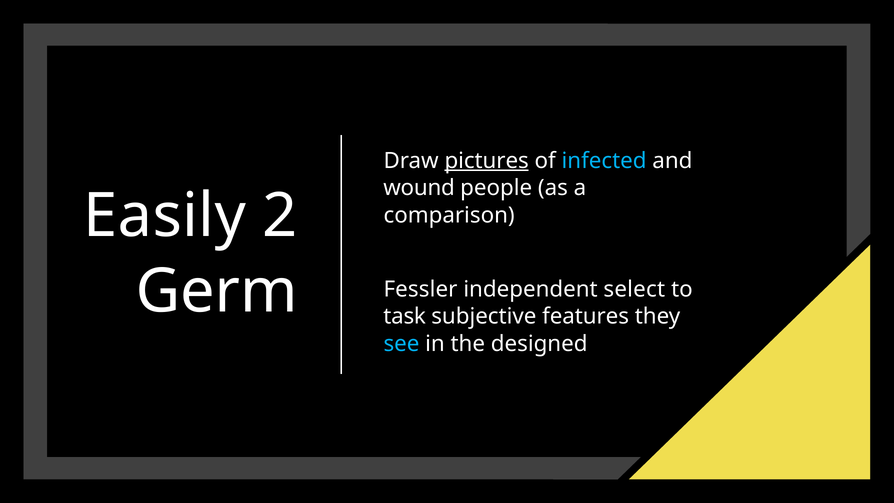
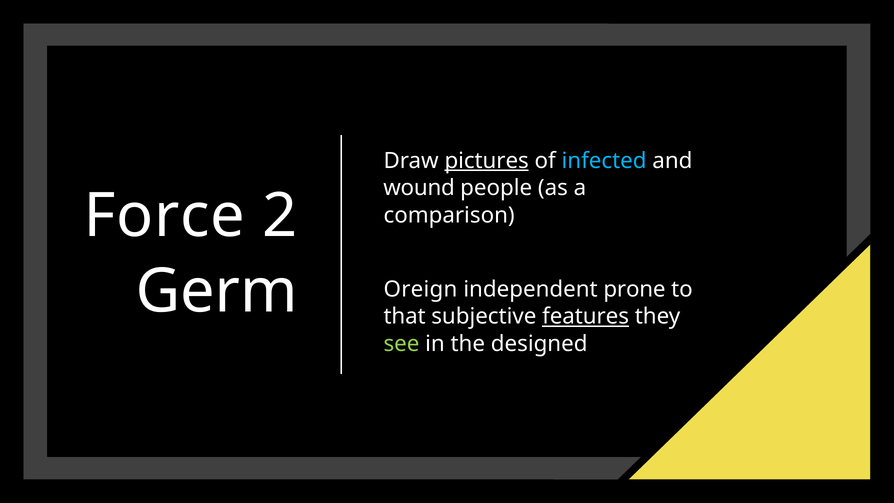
Easily: Easily -> Force (165, 216)
Fessler: Fessler -> Oreign (420, 289)
select: select -> prone (634, 289)
task: task -> that (405, 317)
features underline: none -> present (586, 317)
see colour: light blue -> light green (401, 344)
